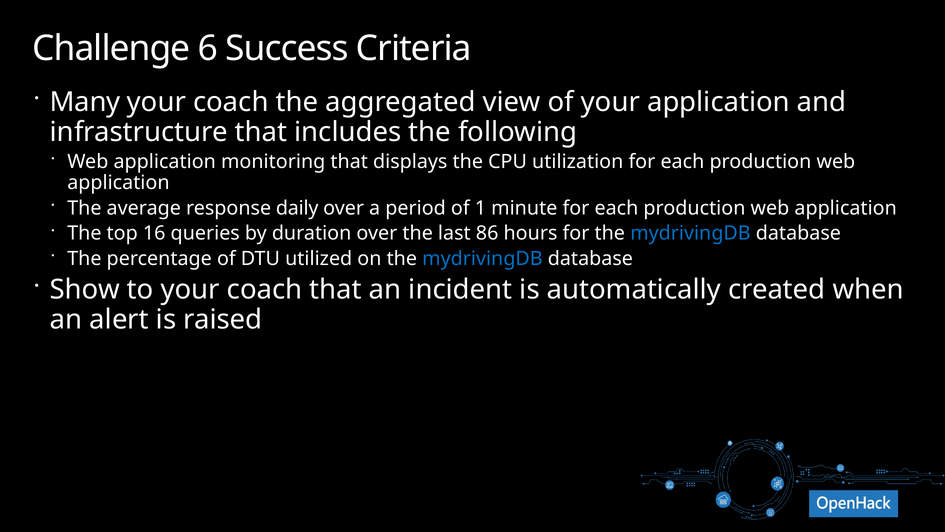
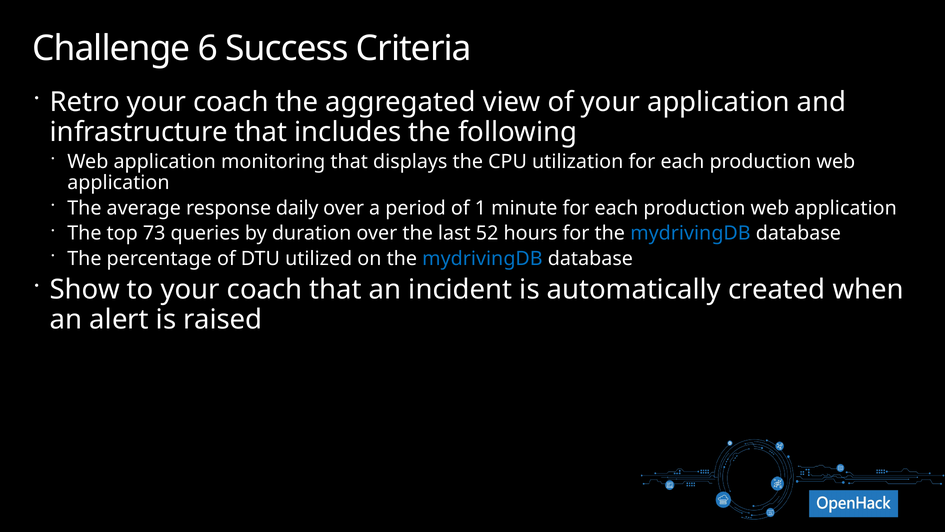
Many: Many -> Retro (85, 102)
16: 16 -> 73 (154, 233)
86: 86 -> 52 (487, 233)
